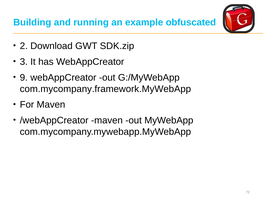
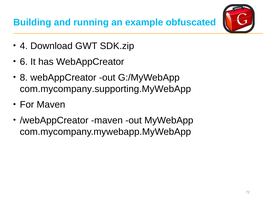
2: 2 -> 4 (24, 46)
3: 3 -> 6 (24, 62)
9: 9 -> 8 (24, 78)
com.mycompany.framework.MyWebApp: com.mycompany.framework.MyWebApp -> com.mycompany.supporting.MyWebApp (105, 89)
